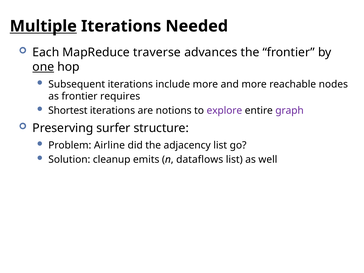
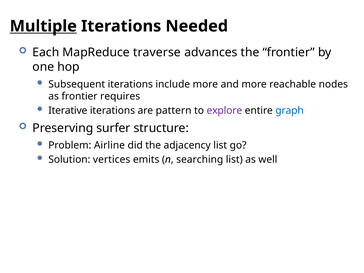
one underline: present -> none (43, 67)
Shortest: Shortest -> Iterative (68, 111)
notions: notions -> pattern (174, 111)
graph colour: purple -> blue (290, 111)
cleanup: cleanup -> vertices (112, 160)
dataflows: dataflows -> searching (200, 160)
